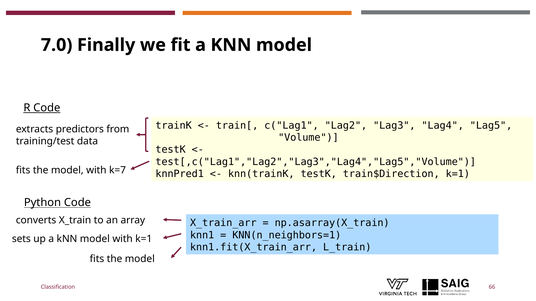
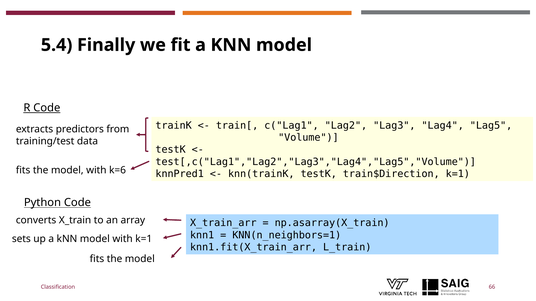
7.0: 7.0 -> 5.4 (57, 45)
k=7: k=7 -> k=6 (118, 170)
